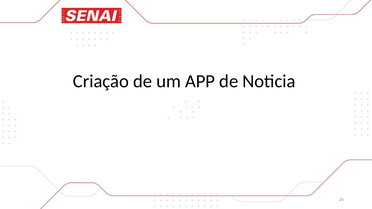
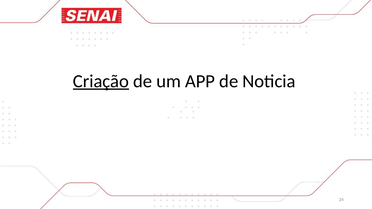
Criação underline: none -> present (101, 81)
